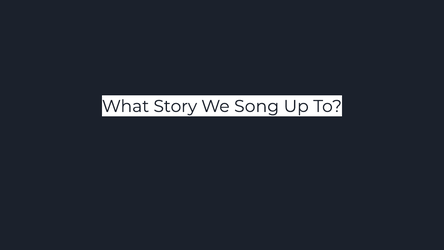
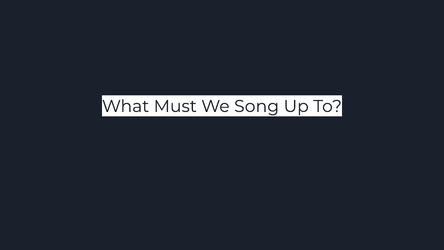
Story: Story -> Must (175, 106)
